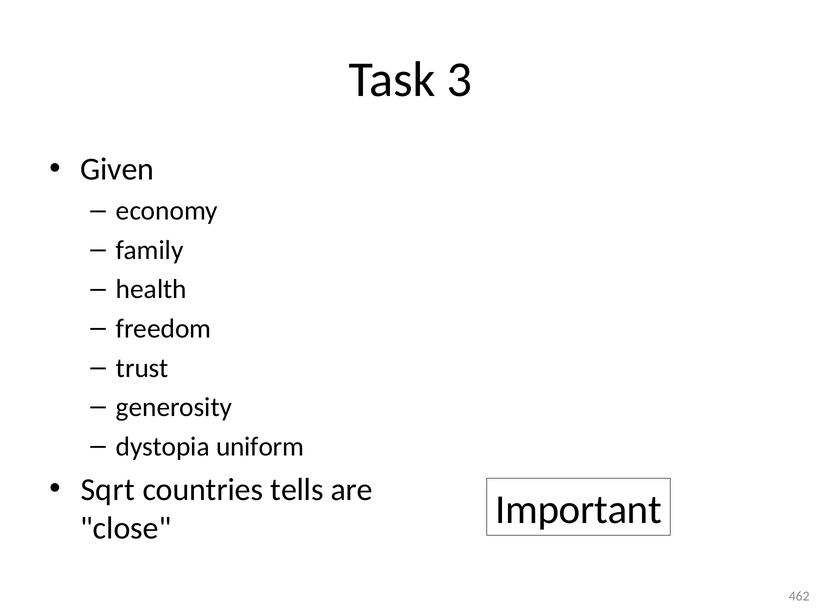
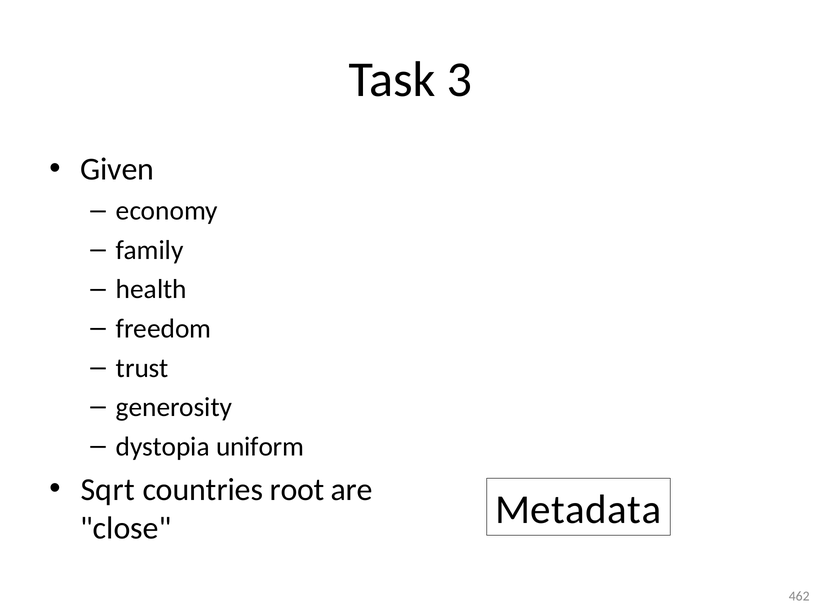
tells: tells -> root (297, 489)
Important: Important -> Metadata (578, 510)
